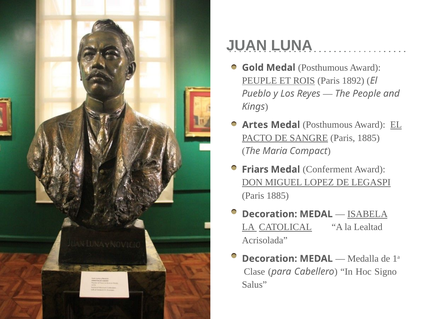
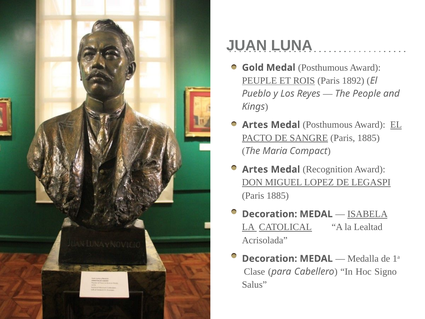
Friars: Friars -> Artes (255, 169)
Conferment: Conferment -> Recognition (328, 169)
